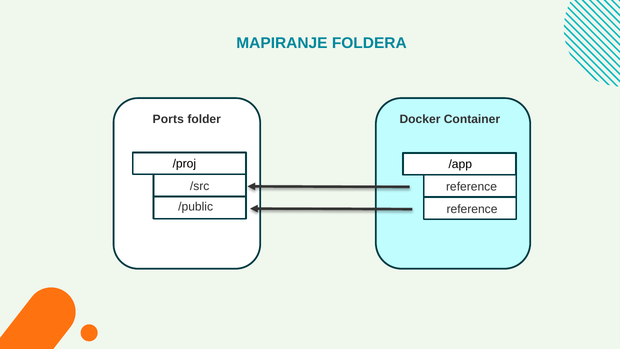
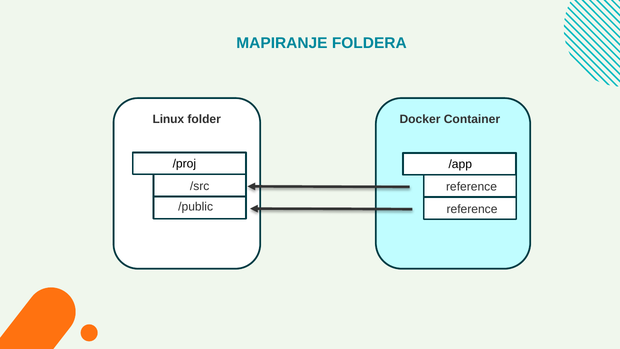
Ports: Ports -> Linux (168, 119)
